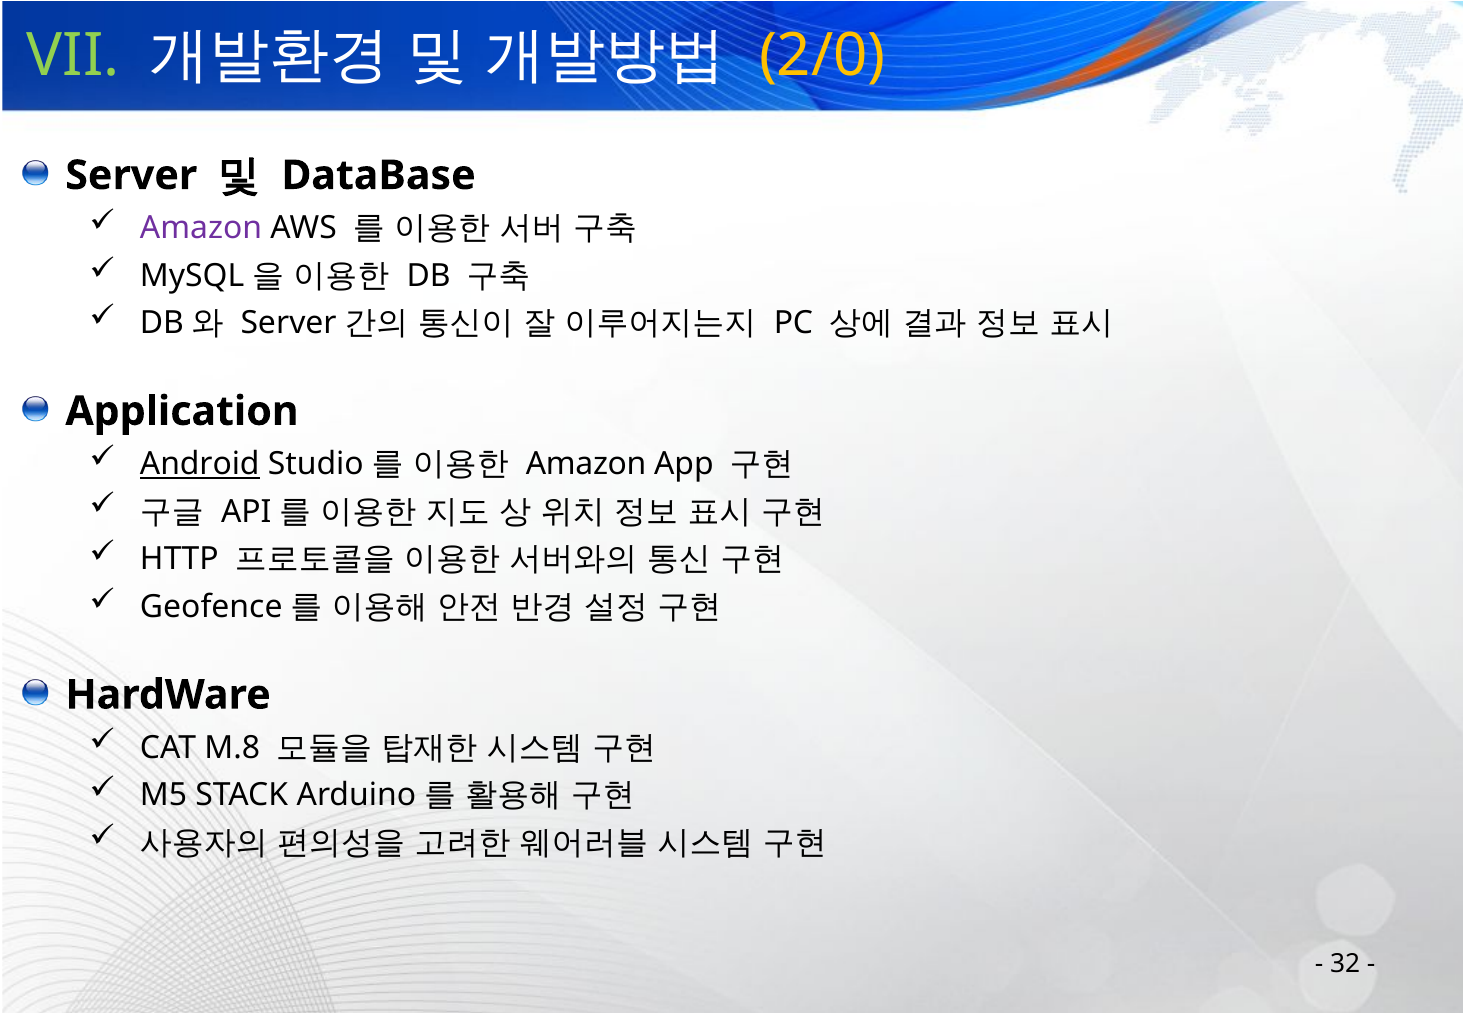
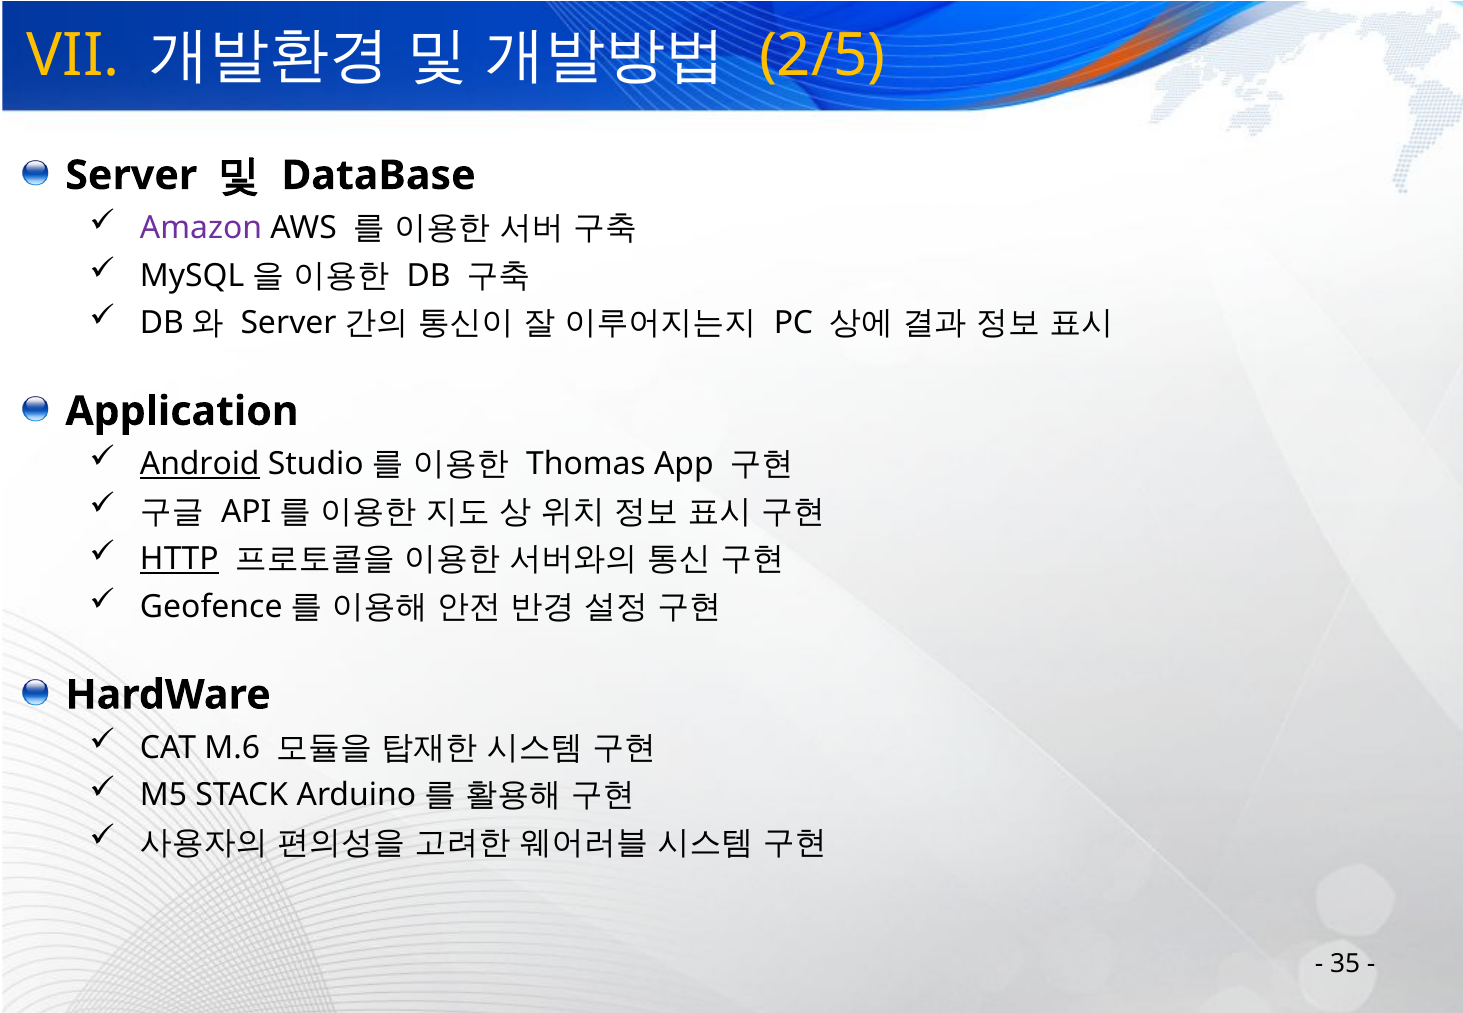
VII colour: light green -> yellow (73, 56)
2/0: 2/0 -> 2/5 (822, 56)
Amazon: Amazon -> Thomas (586, 464)
HTTP underline: none -> present (179, 559)
M.8: M.8 -> M.6 (232, 747)
32: 32 -> 35 (1345, 964)
